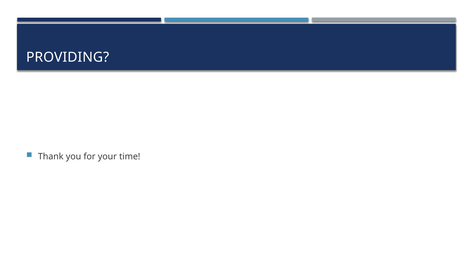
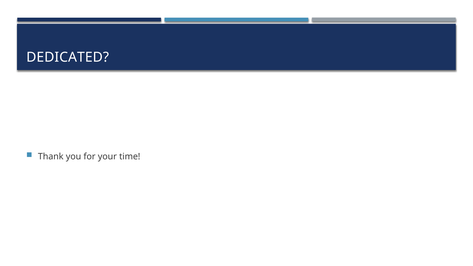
PROVIDING: PROVIDING -> DEDICATED (68, 57)
